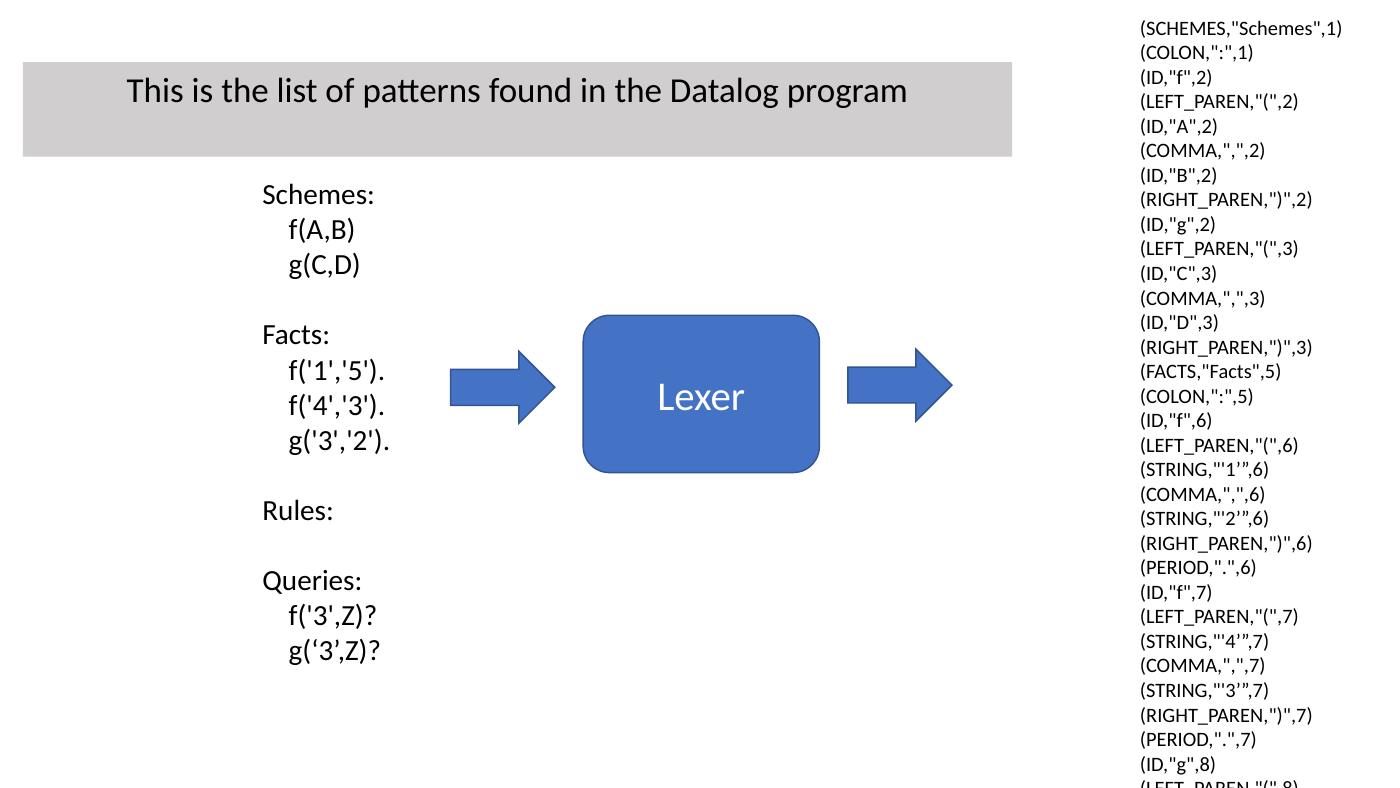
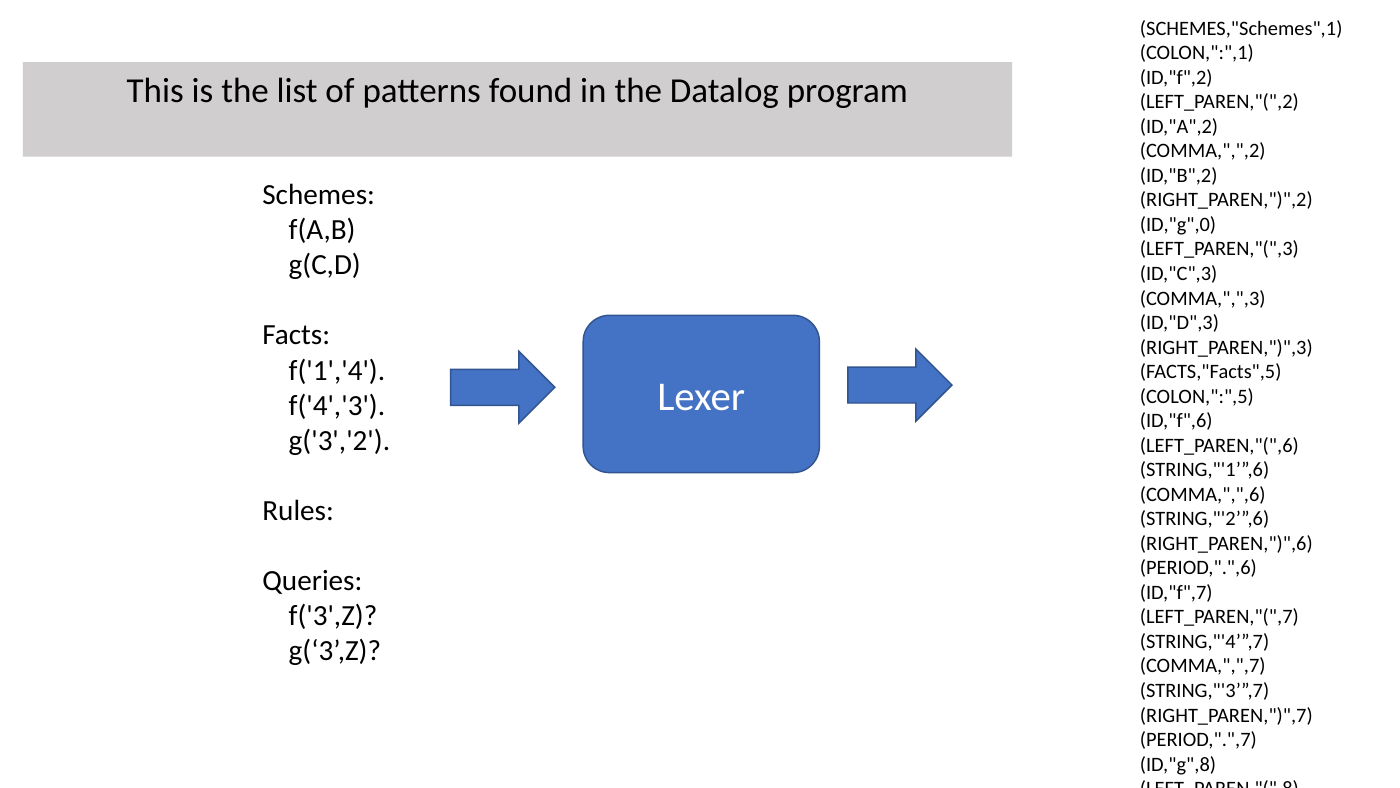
ID,"g",2: ID,"g",2 -> ID,"g",0 (1178, 225)
f('1','5: f('1','5 -> f('1','4 (337, 370)
